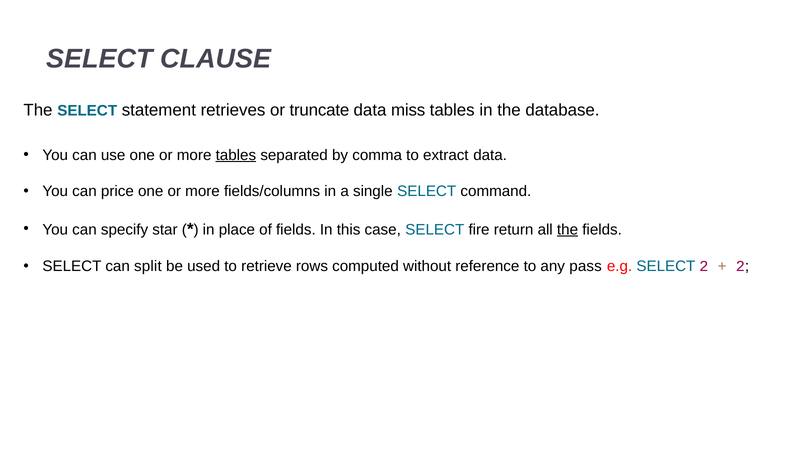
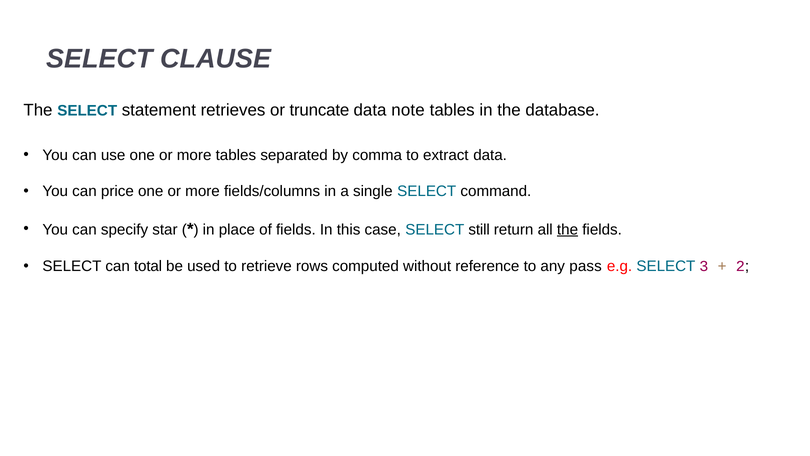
miss: miss -> note (408, 110)
tables underline: present -> none (236, 155)
fire: fire -> still (479, 229)
split: split -> total (148, 266)
SELECT 2: 2 -> 3 (704, 266)
